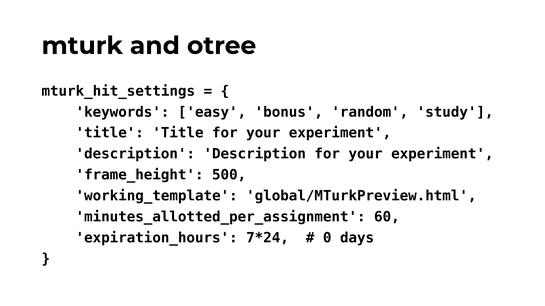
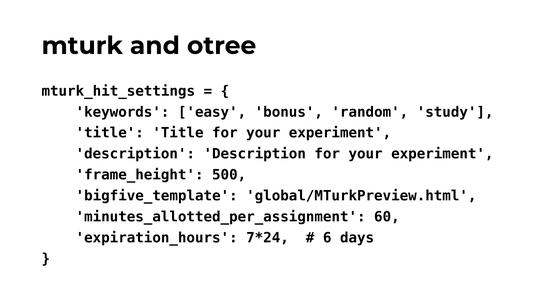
working_template: working_template -> bigfive_template (157, 196)
0: 0 -> 6 (327, 238)
